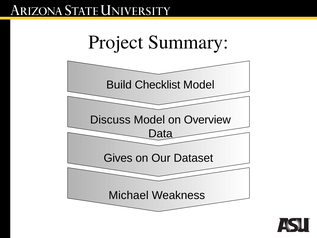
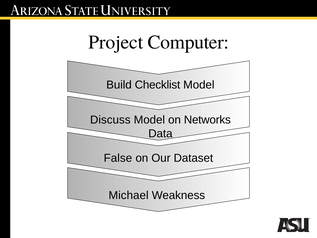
Summary: Summary -> Computer (188, 42)
Overview: Overview -> Networks (207, 120)
Gives: Gives -> False (118, 158)
